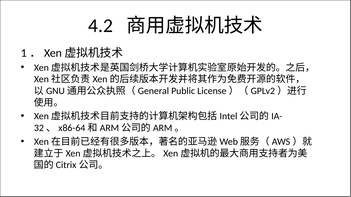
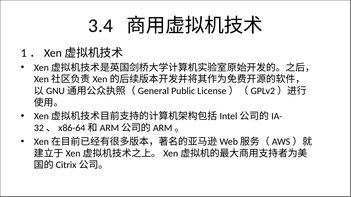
4.2: 4.2 -> 3.4 (101, 26)
